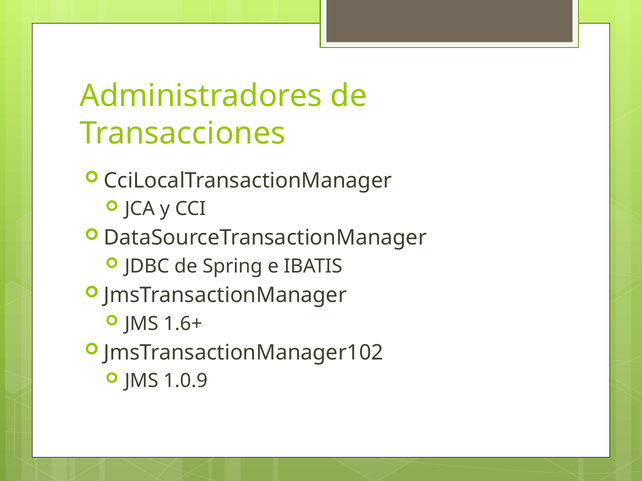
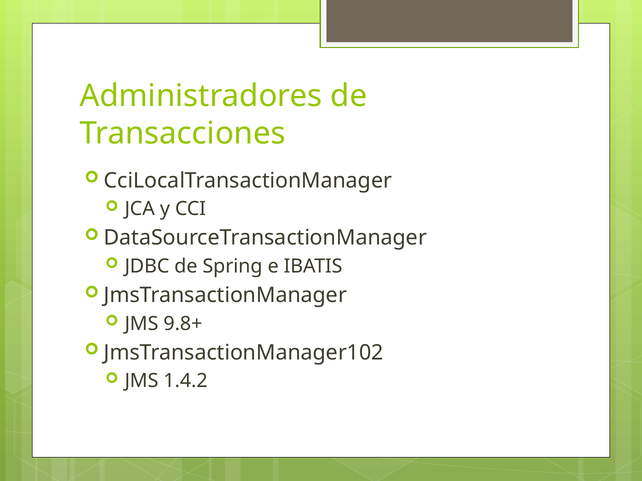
1.6+: 1.6+ -> 9.8+ (183, 324)
1.0.9: 1.0.9 -> 1.4.2 (186, 381)
